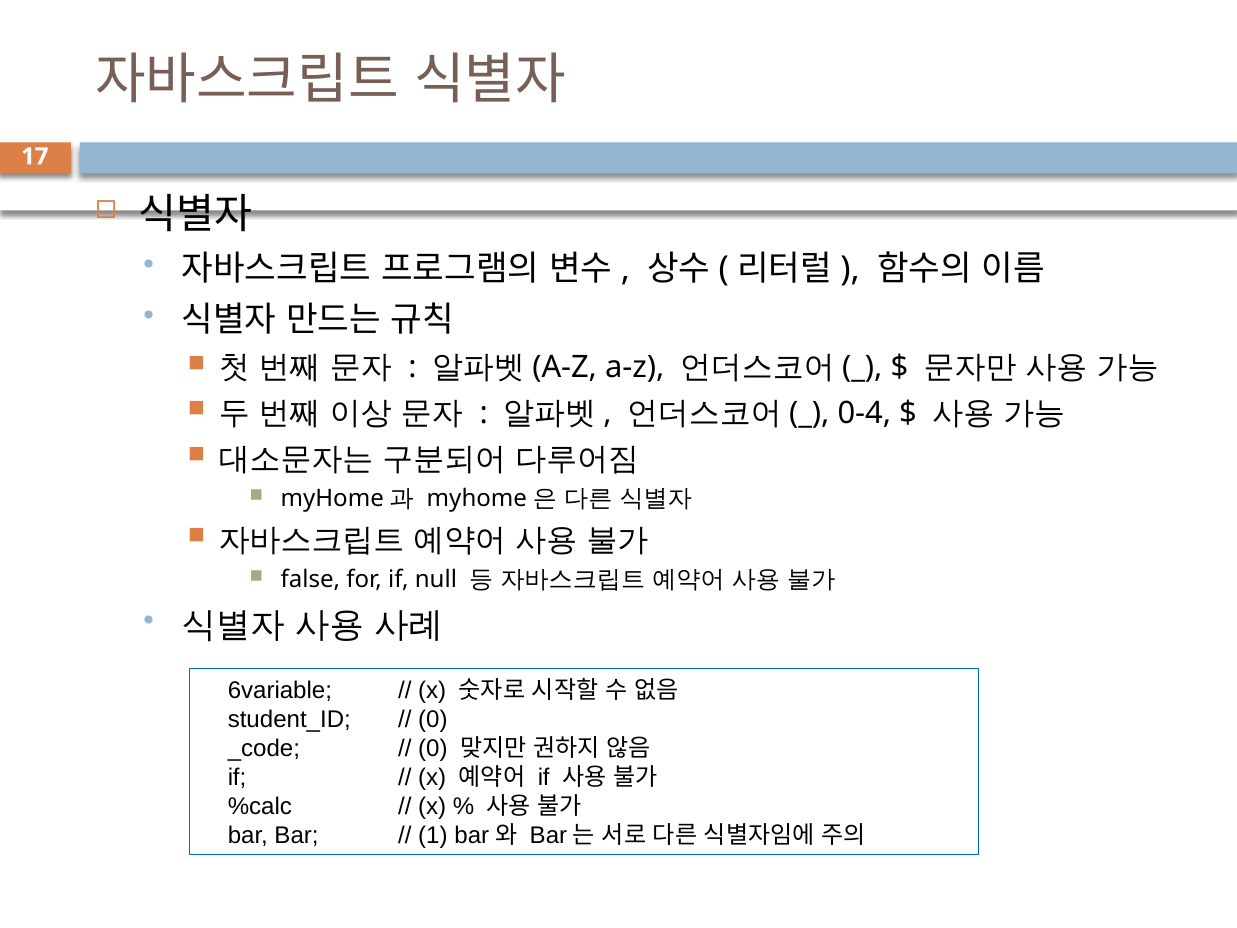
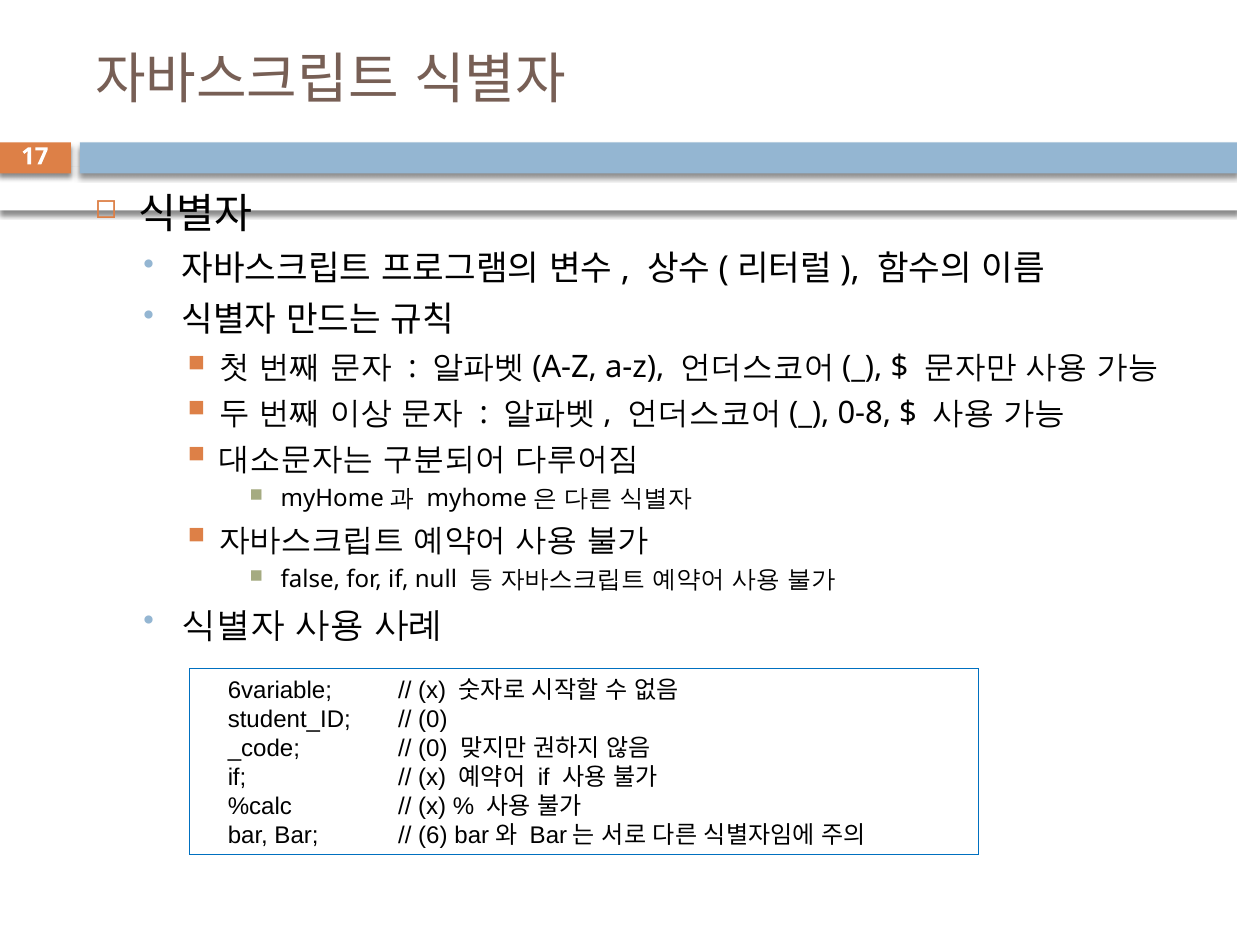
0-4: 0-4 -> 0-8 (864, 413)
1: 1 -> 6 (433, 835)
